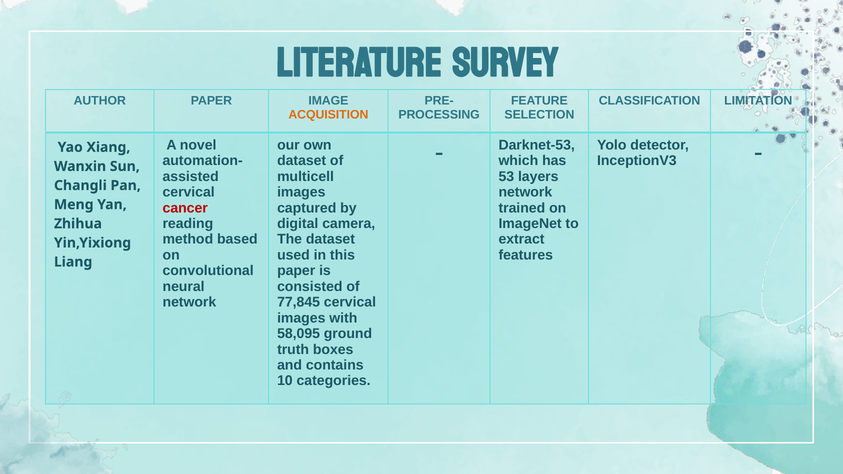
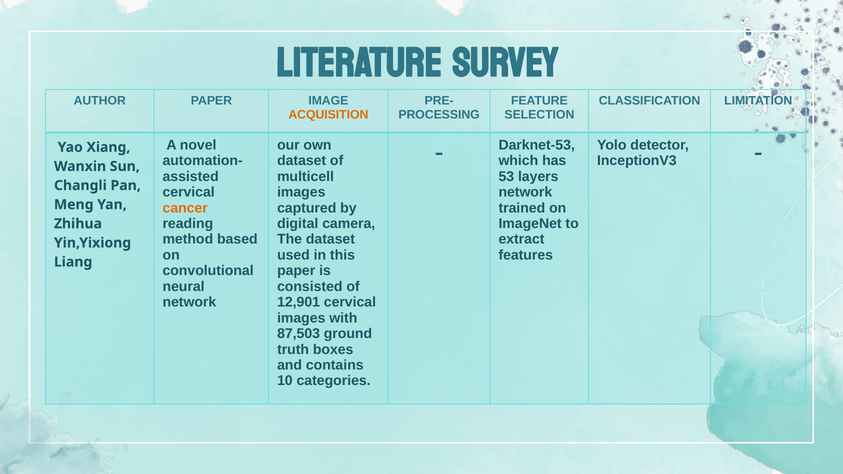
cancer colour: red -> orange (185, 208)
77,845: 77,845 -> 12,901 (299, 302)
58,095: 58,095 -> 87,503 (299, 334)
